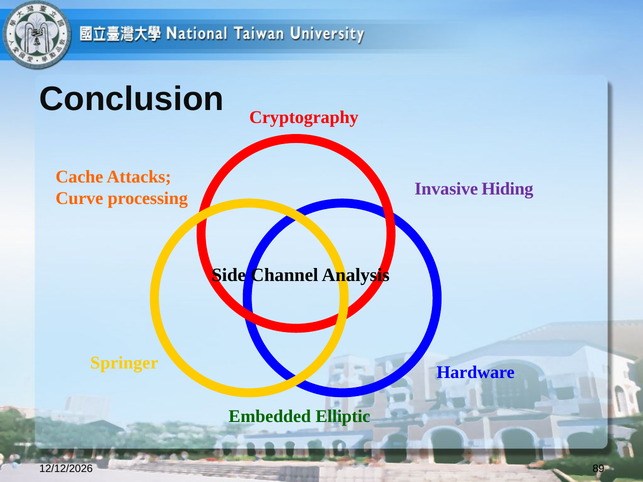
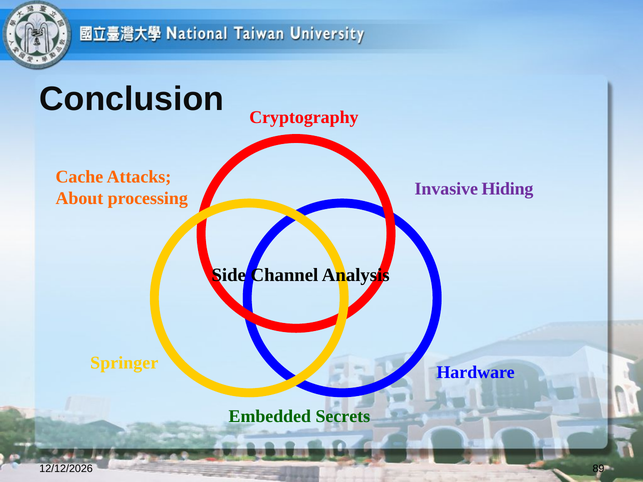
Curve: Curve -> About (79, 198)
Elliptic: Elliptic -> Secrets (343, 416)
